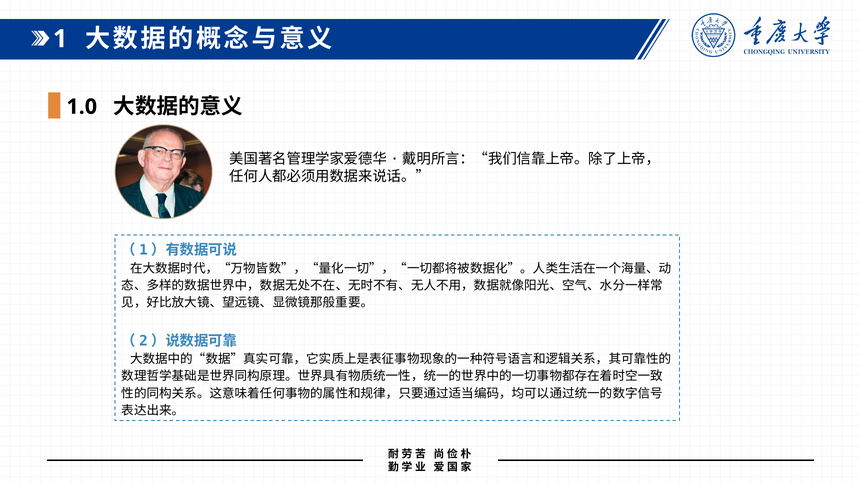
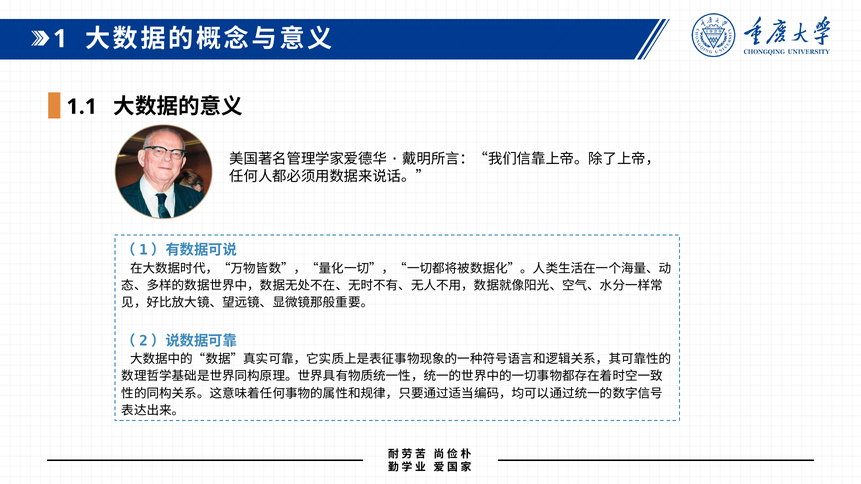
1.0: 1.0 -> 1.1 (82, 107)
